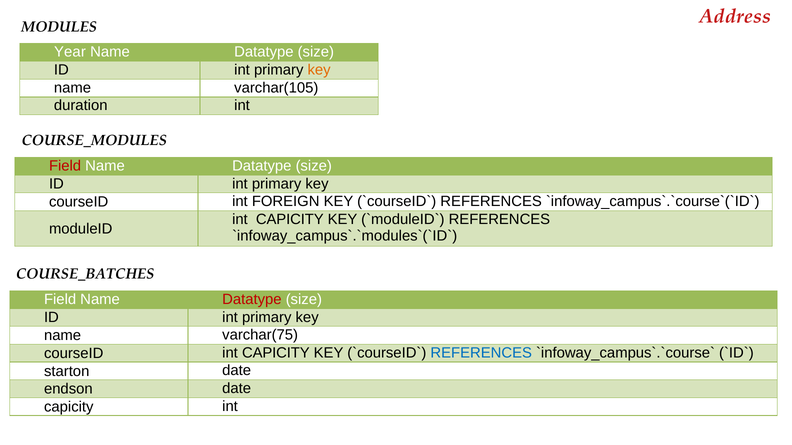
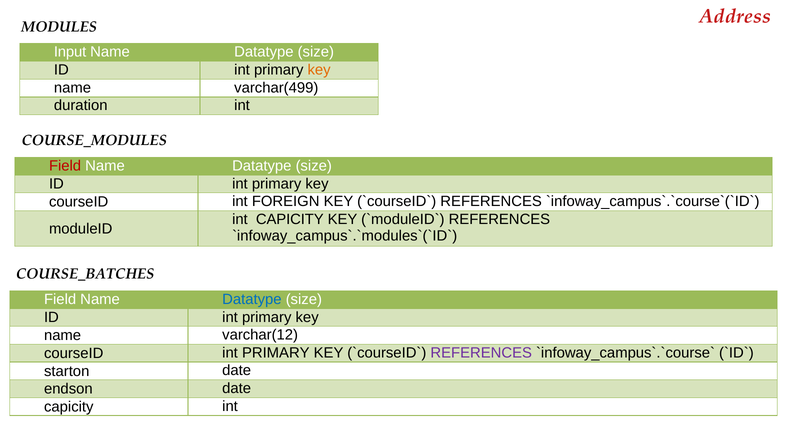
Year: Year -> Input (70, 52)
varchar(105: varchar(105 -> varchar(499 (276, 88)
Datatype colour: red -> blue (252, 300)
varchar(75: varchar(75 -> varchar(12 (260, 335)
courseID int CAPICITY: CAPICITY -> PRIMARY (276, 353)
REFERENCES colour: blue -> purple (481, 353)
